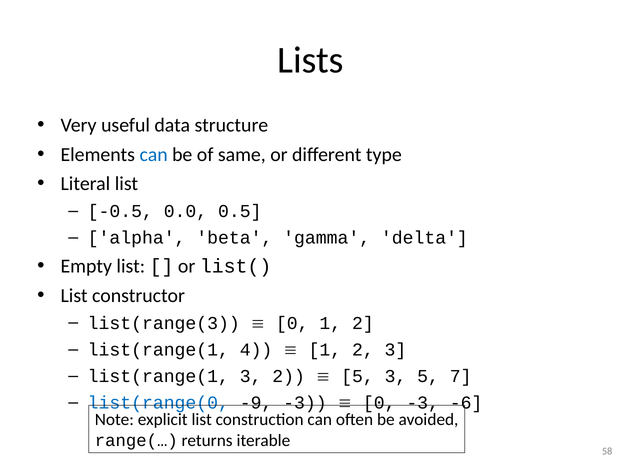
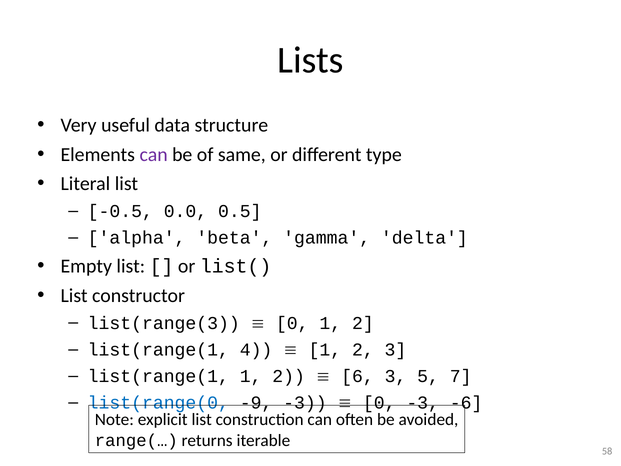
can colour: blue -> purple (154, 154)
list(range(1 3: 3 -> 1 (251, 376)
5: 5 -> 6 (357, 376)
